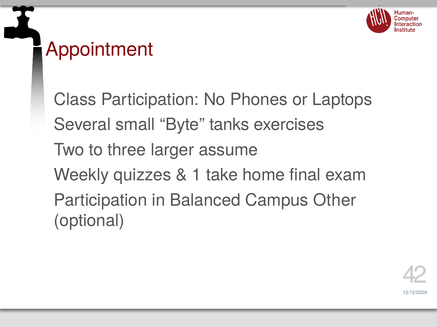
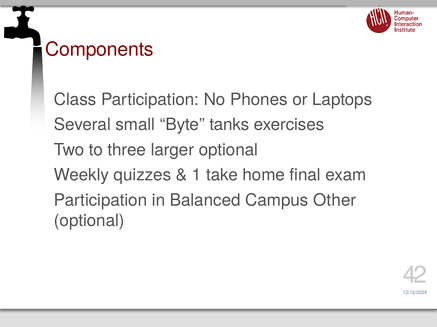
Appointment: Appointment -> Components (99, 50)
larger assume: assume -> optional (228, 150)
